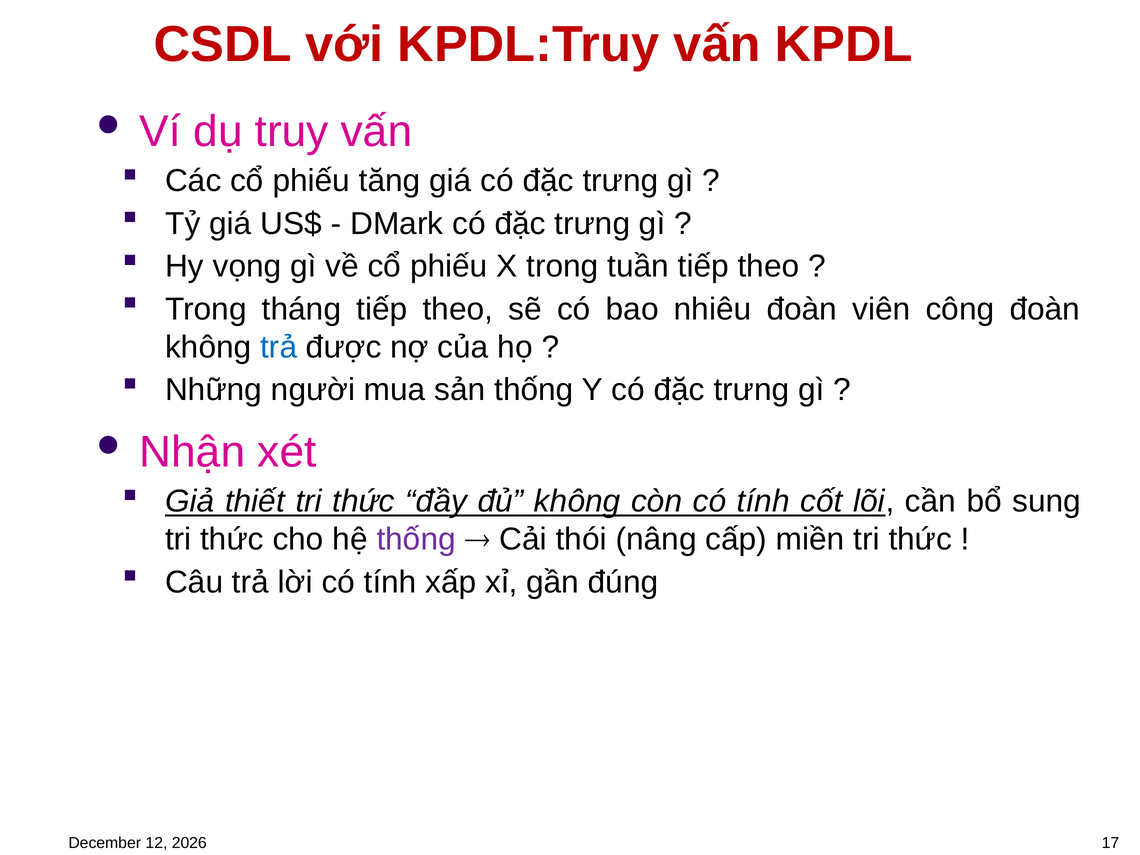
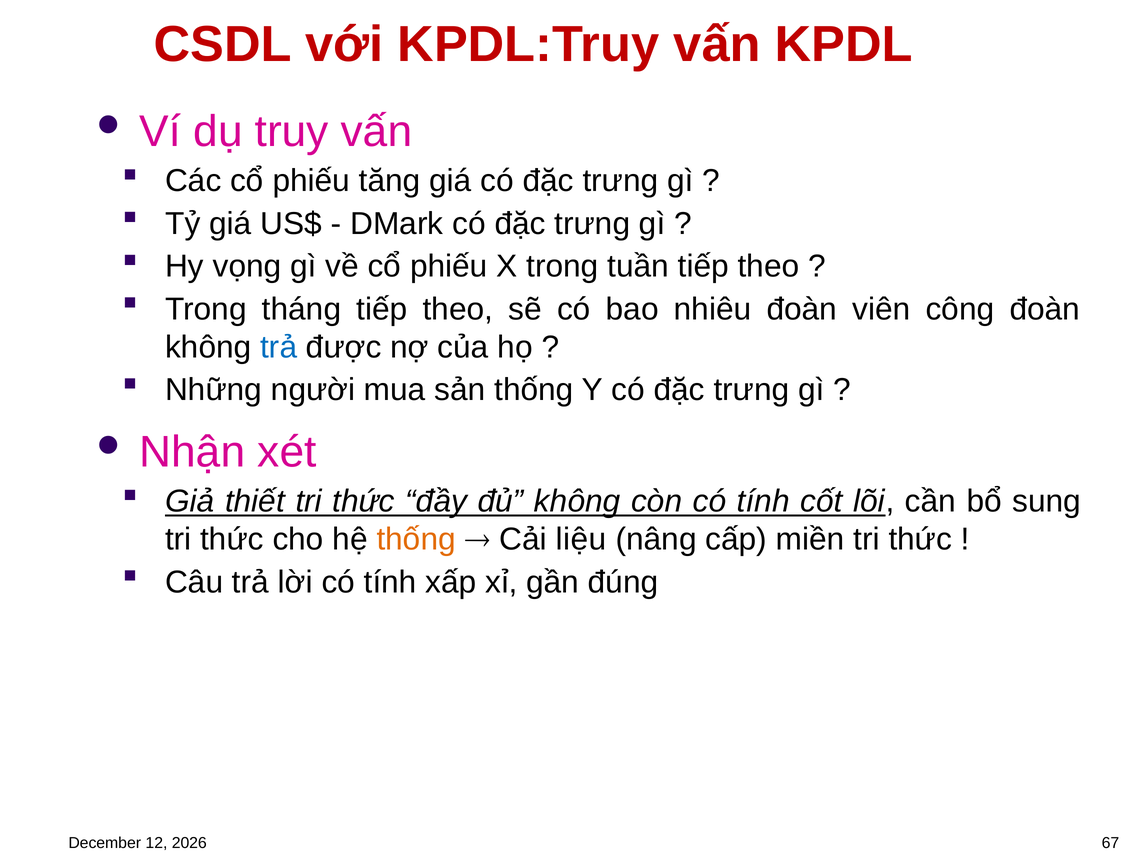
thống colour: purple -> orange (416, 539)
thói: thói -> liệu (581, 539)
17: 17 -> 67 (1110, 843)
